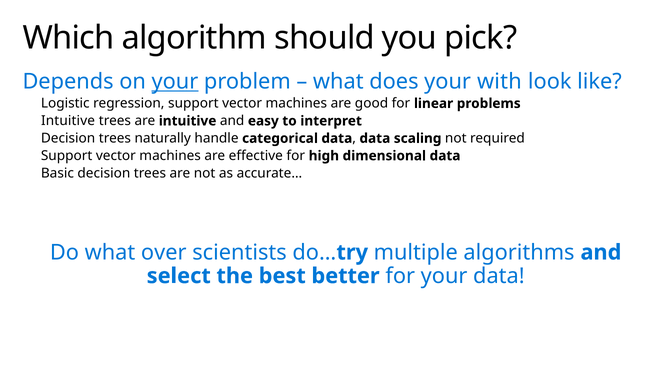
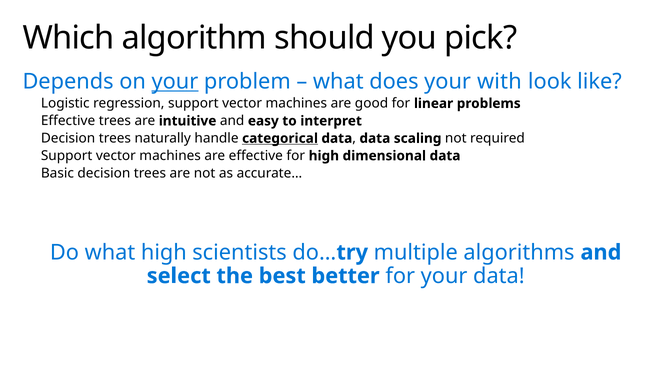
Intuitive: Intuitive -> Effective (68, 121)
categorical underline: none -> present (280, 138)
what over: over -> high (164, 252)
